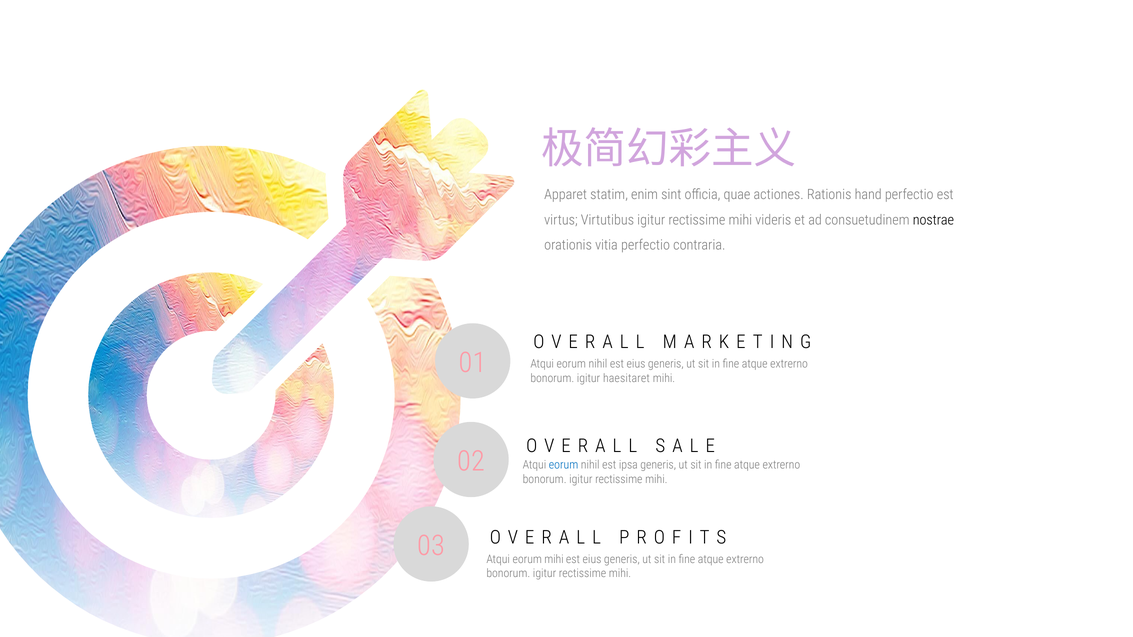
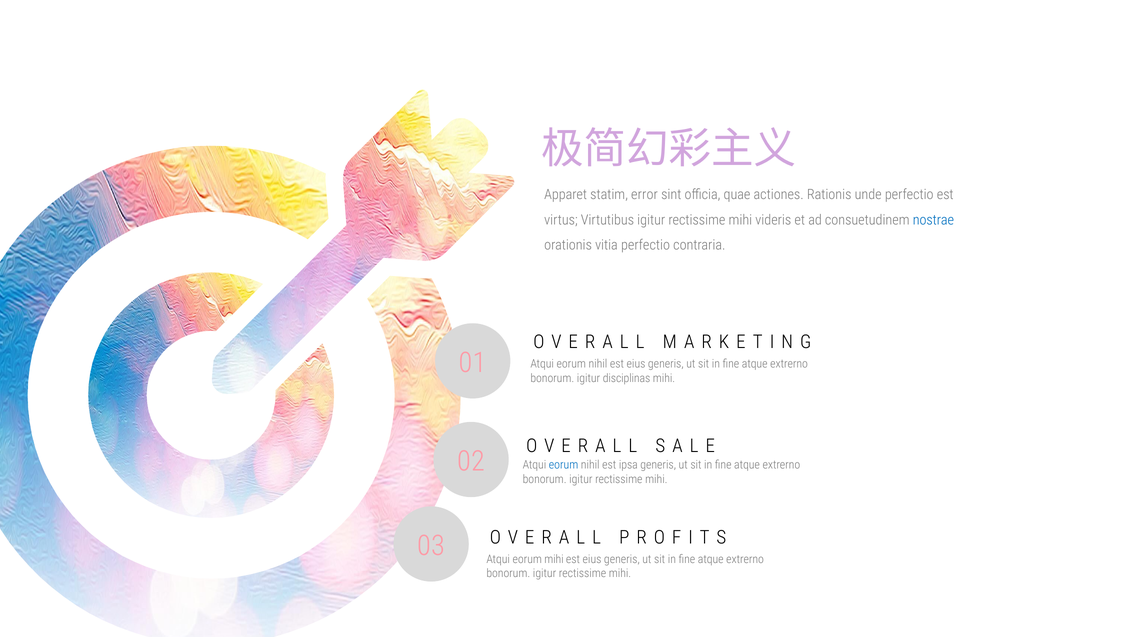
enim: enim -> error (644, 194)
hand: hand -> unde (868, 194)
nostrae colour: black -> blue (933, 220)
haesitaret: haesitaret -> disciplinas (627, 378)
